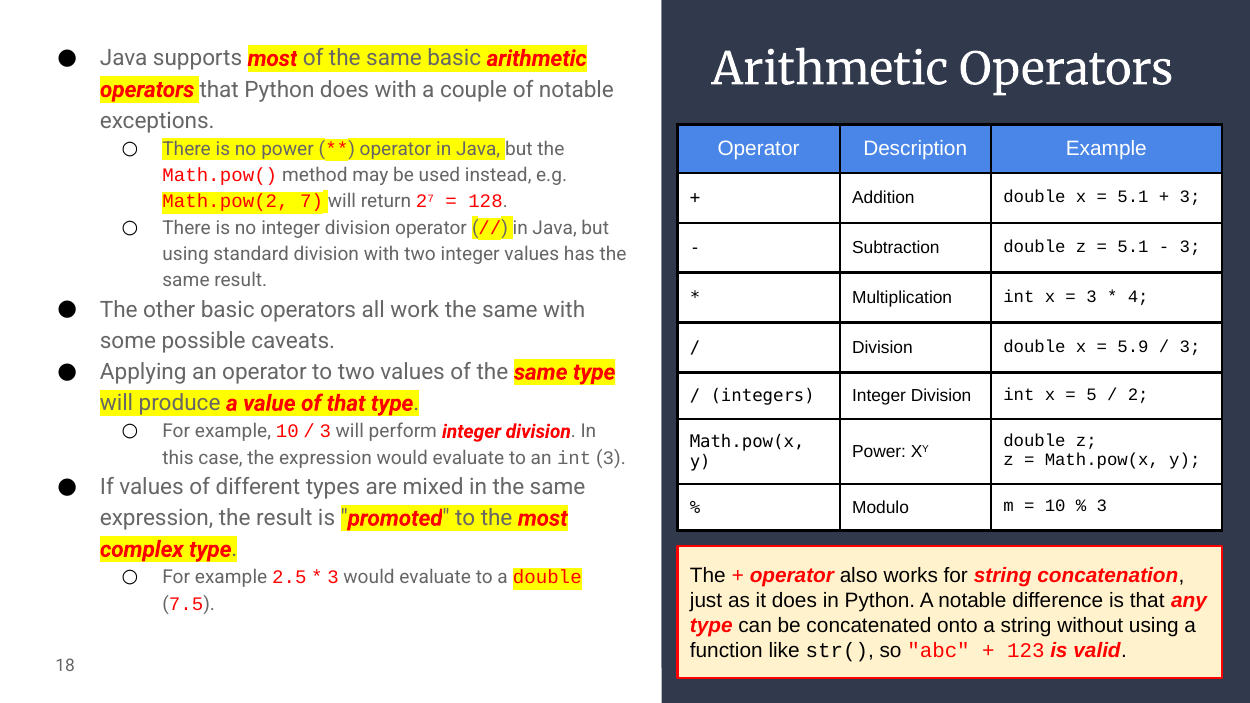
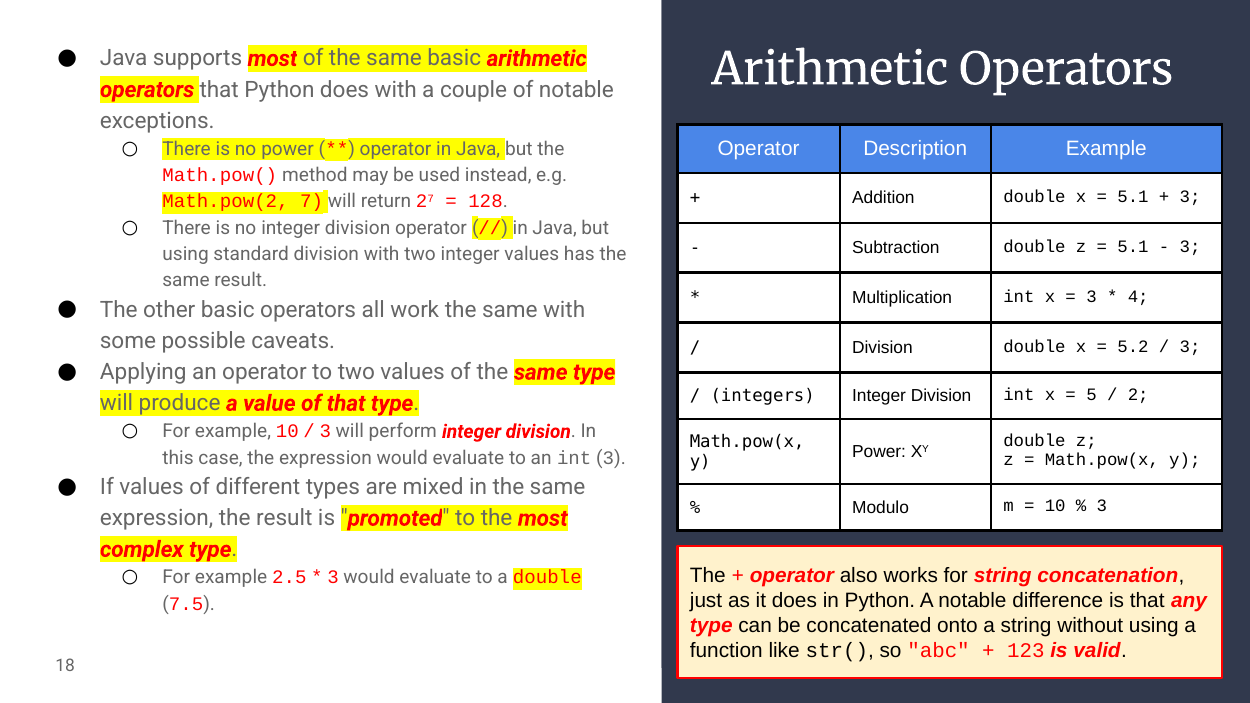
5.9: 5.9 -> 5.2 (1133, 346)
